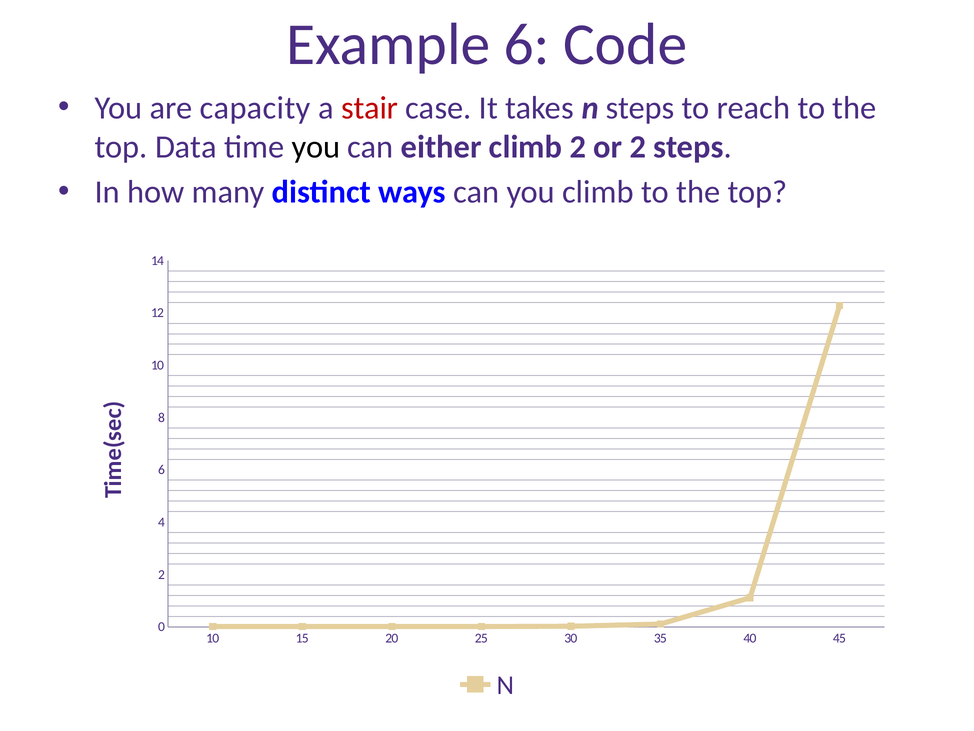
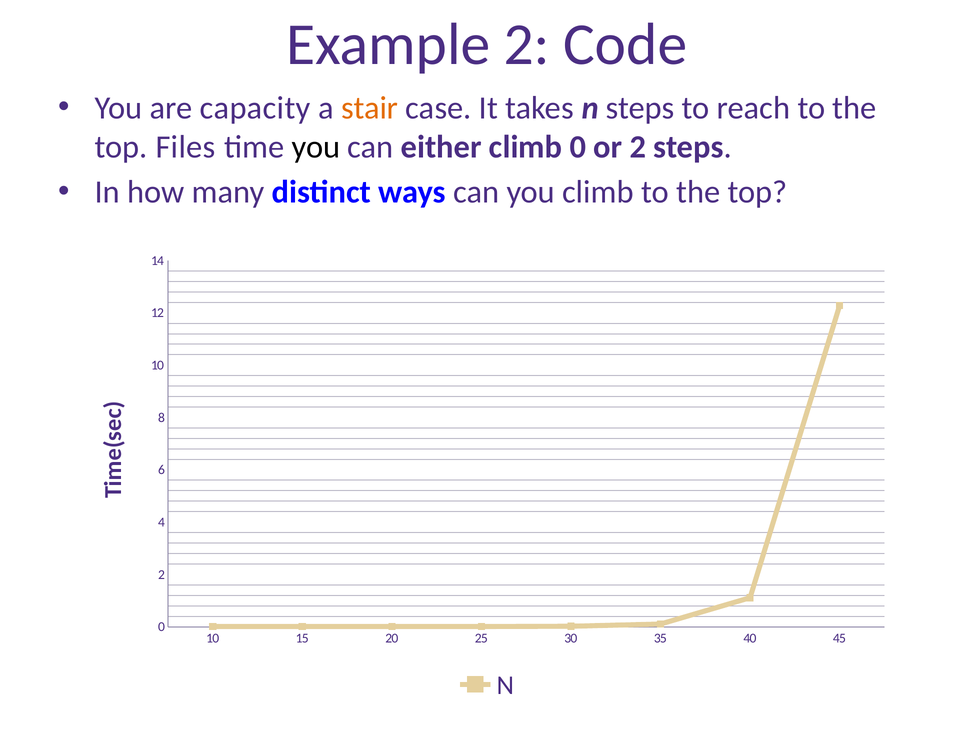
Example 6: 6 -> 2 (527, 45)
stair colour: red -> orange (370, 108)
Data: Data -> Files (186, 147)
climb 2: 2 -> 0 (578, 147)
